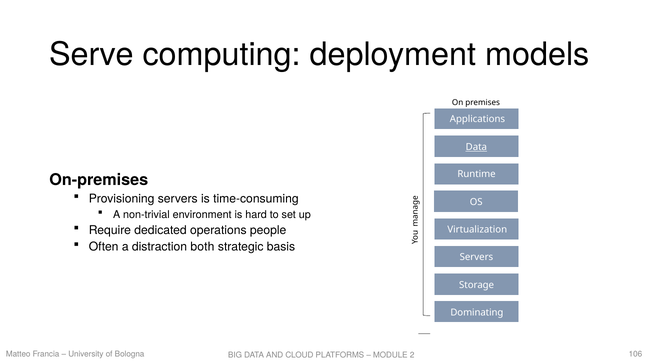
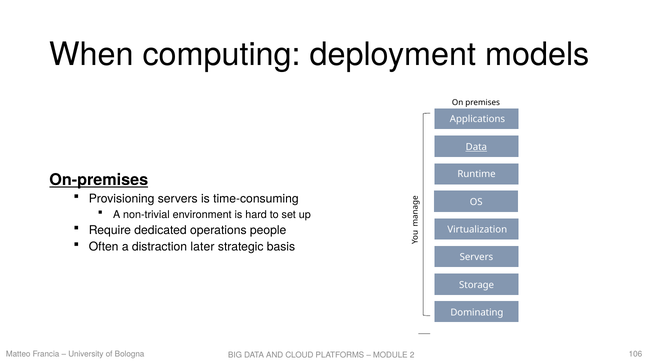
Serve: Serve -> When (92, 54)
On-premises underline: none -> present (99, 180)
both: both -> later (202, 247)
